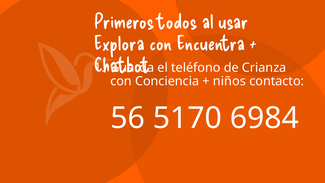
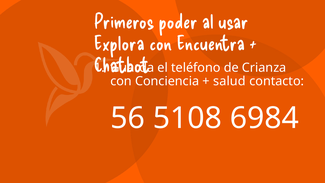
todos: todos -> poder (178, 22)
niños: niños -> salud (229, 81)
5170: 5170 -> 5108 (187, 118)
